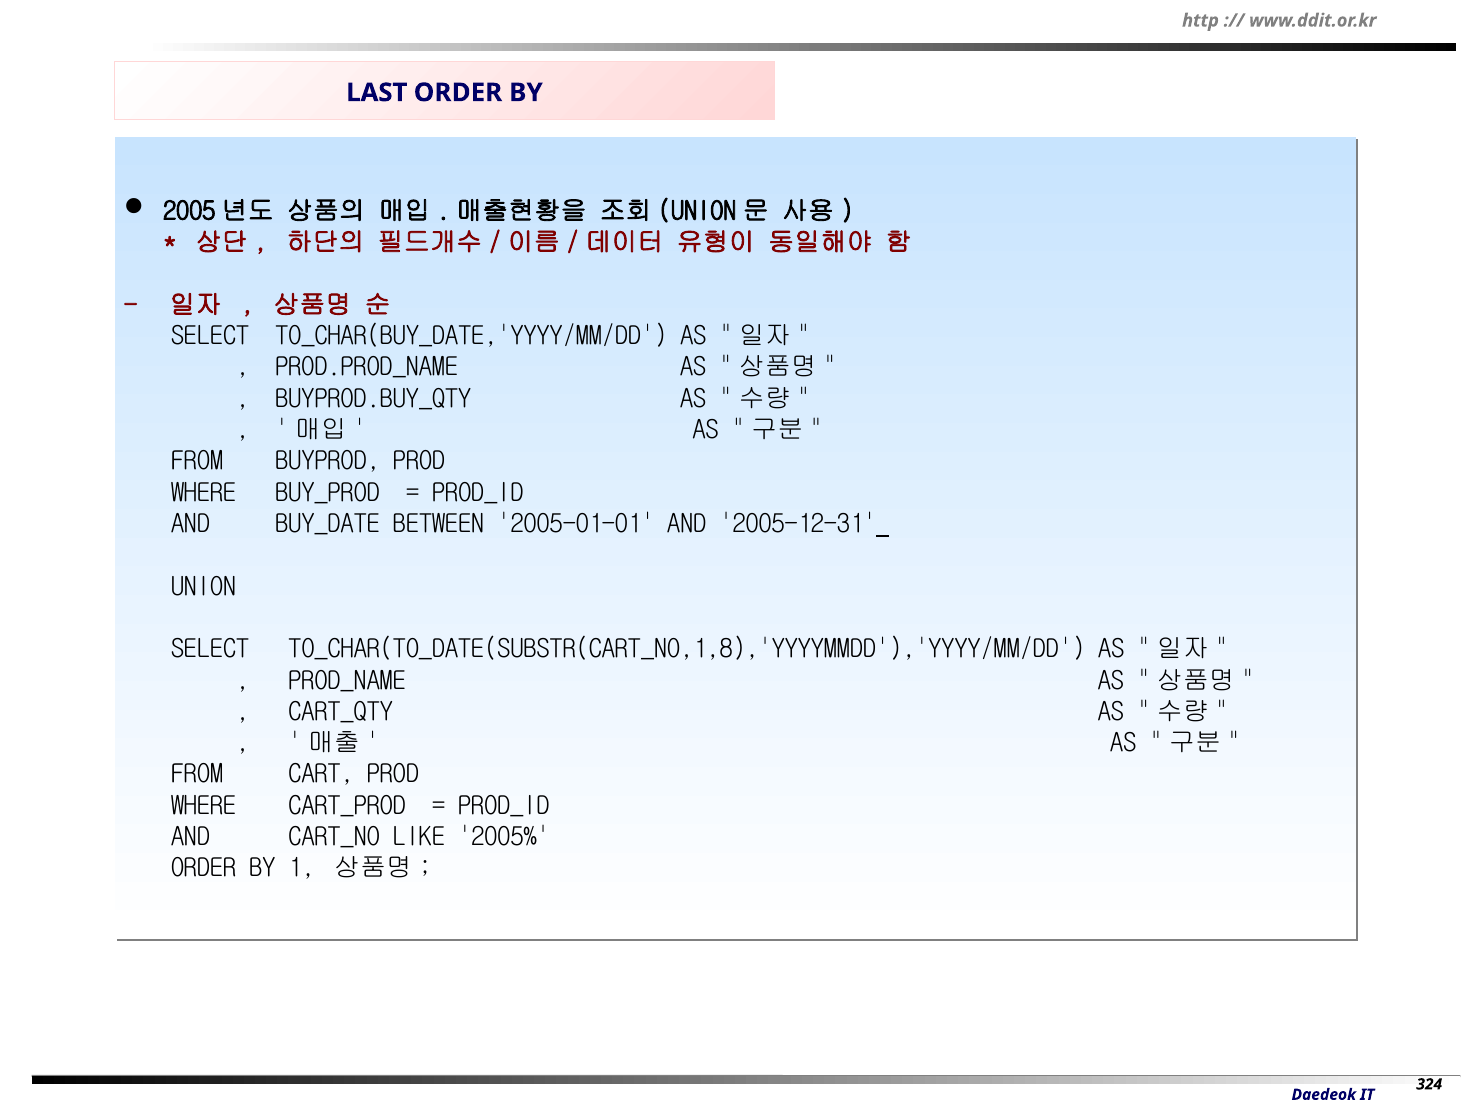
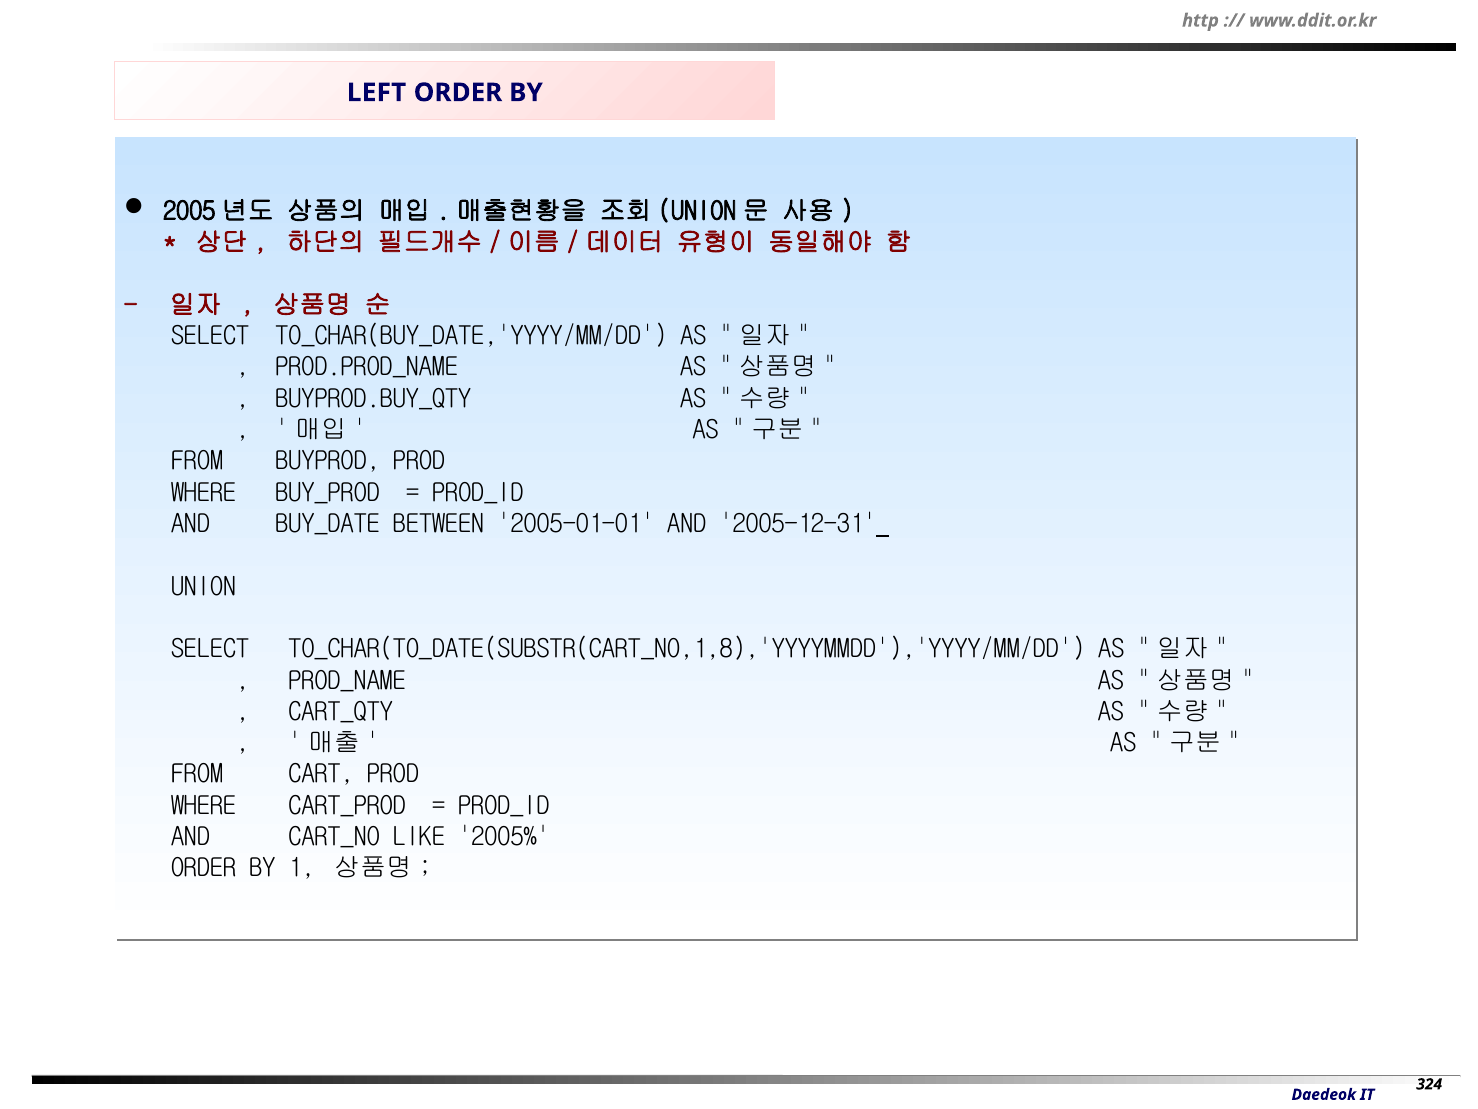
LAST: LAST -> LEFT (377, 93)
